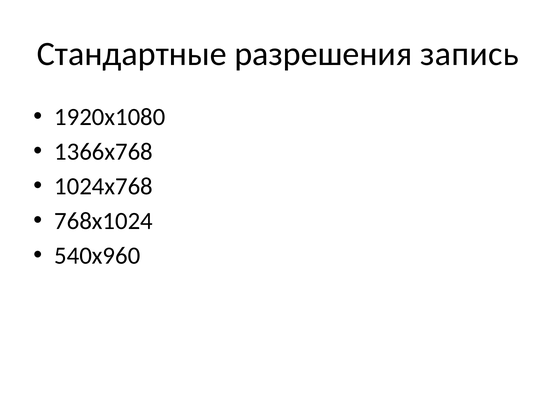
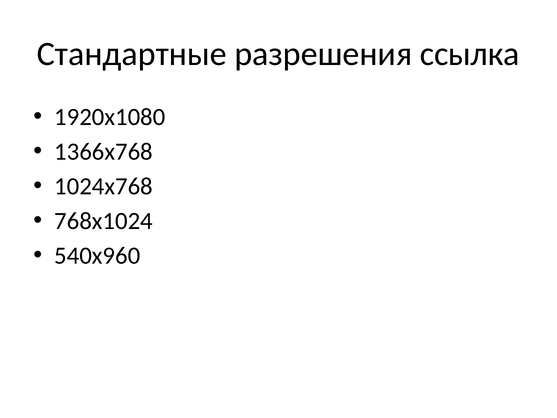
запись: запись -> ссылка (470, 54)
